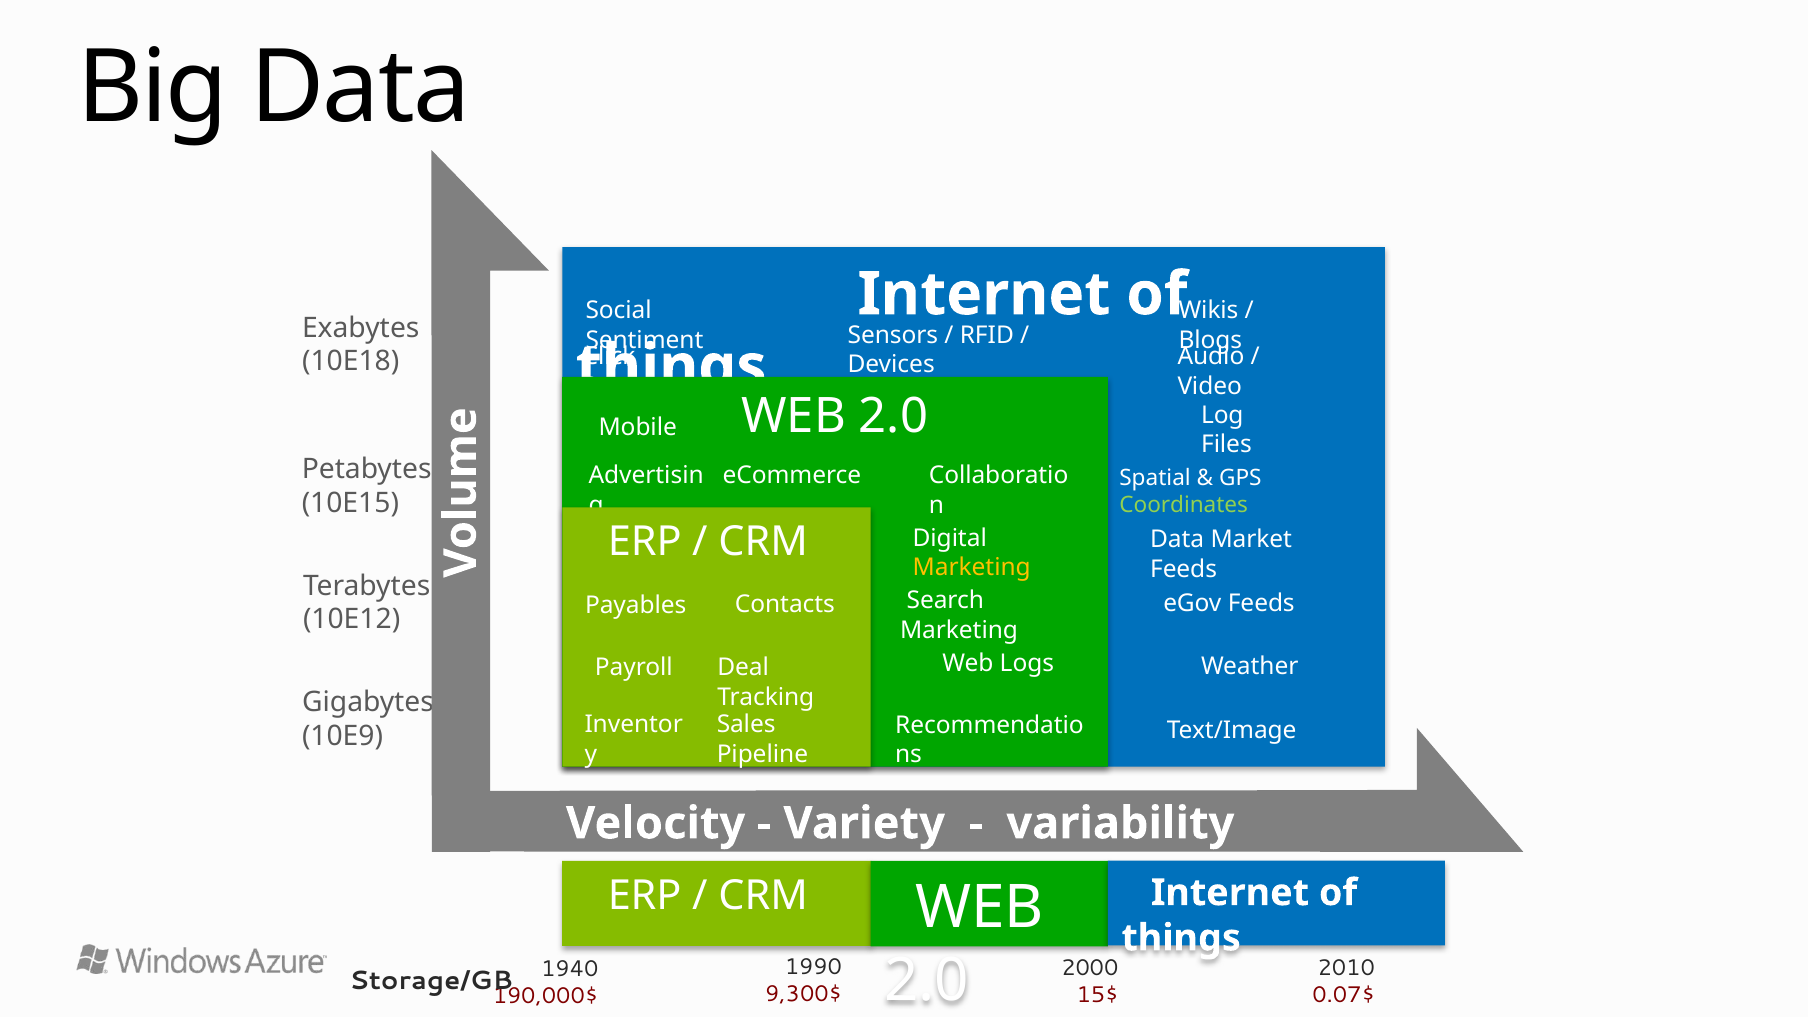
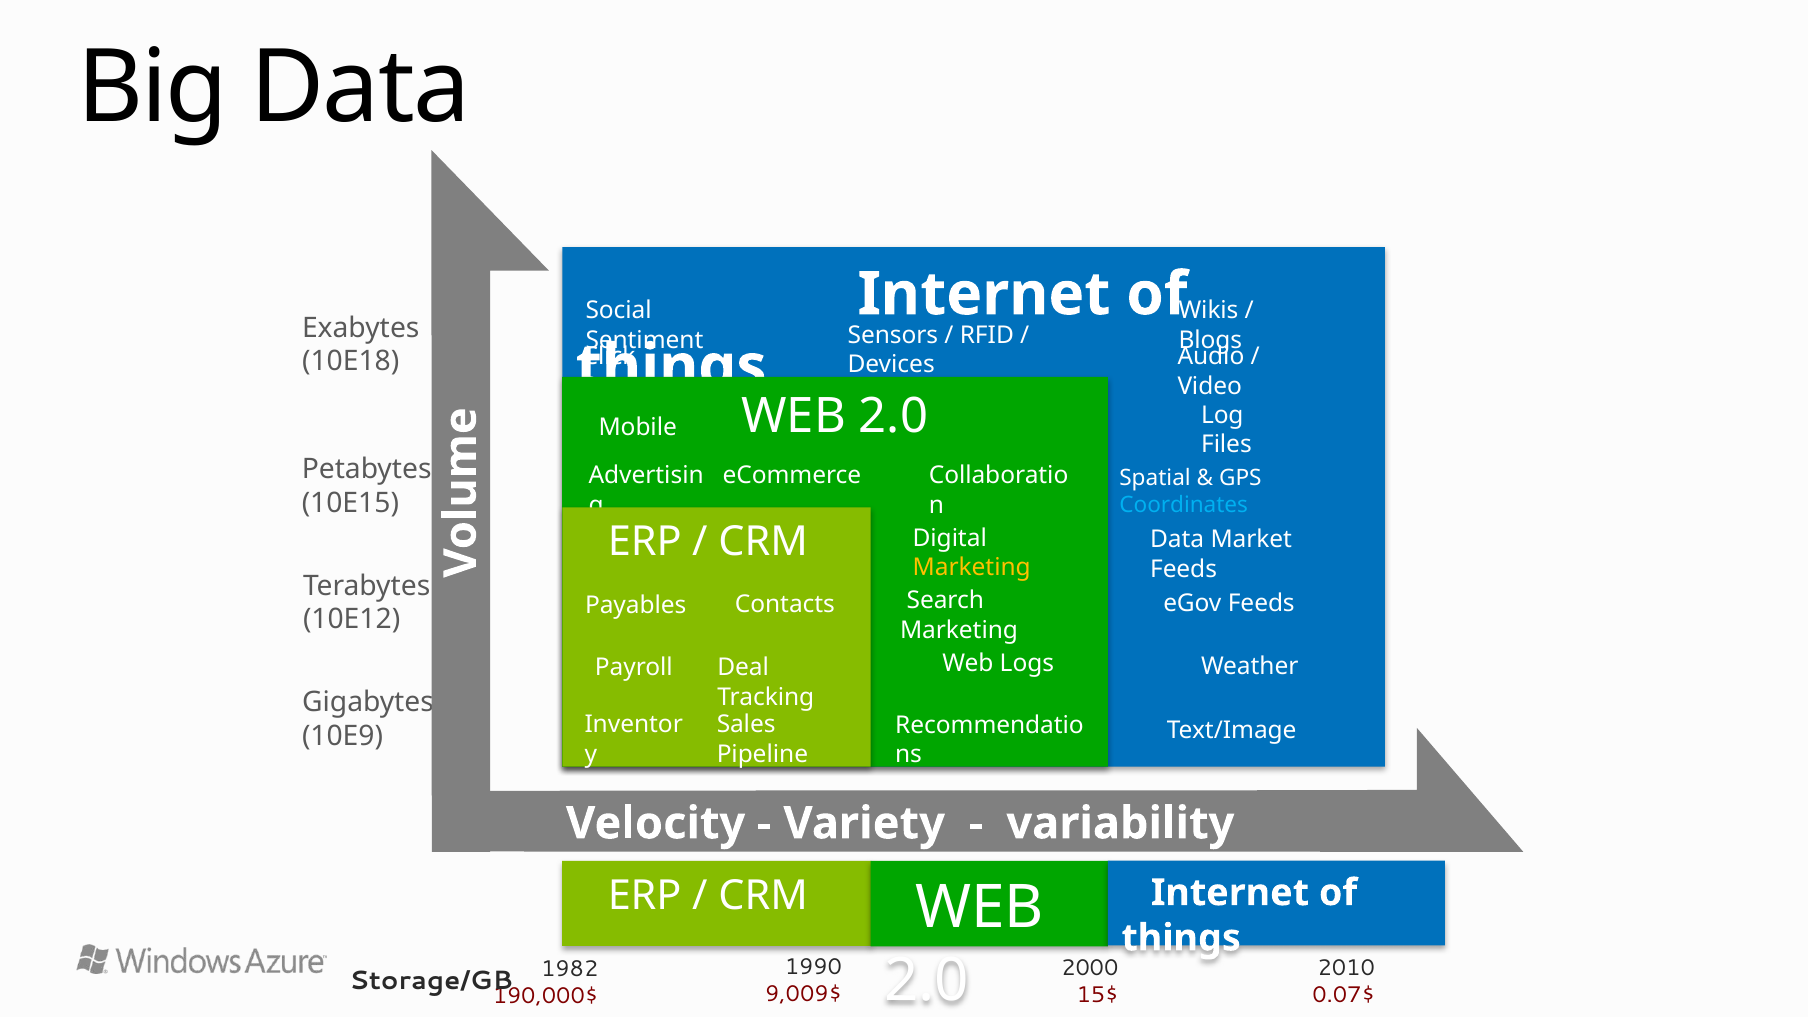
Coordinates colour: light green -> light blue (1184, 506)
1940: 1940 -> 1982 (570, 969)
9,300$: 9,300$ -> 9,009$ (804, 995)
